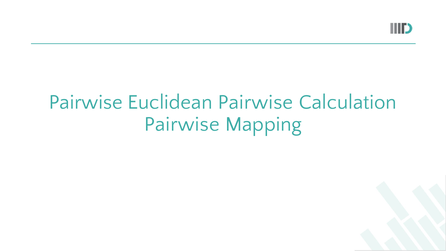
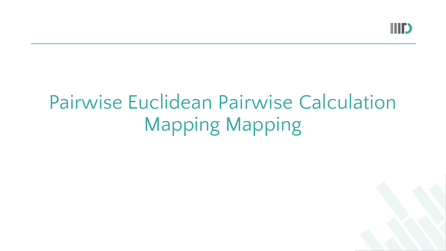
Pairwise: Pairwise -> Mapping (182, 124)
